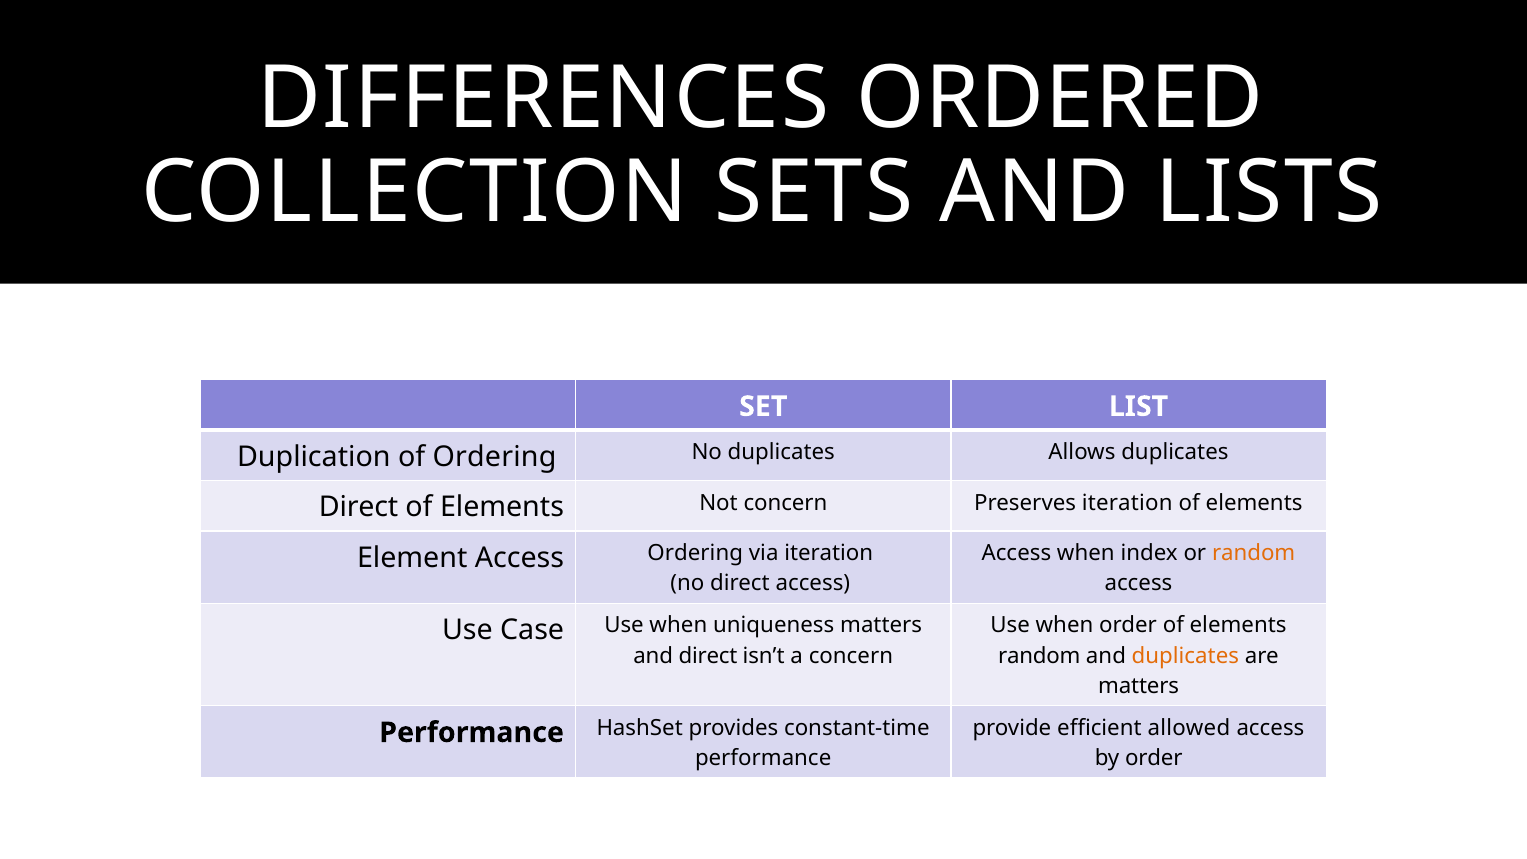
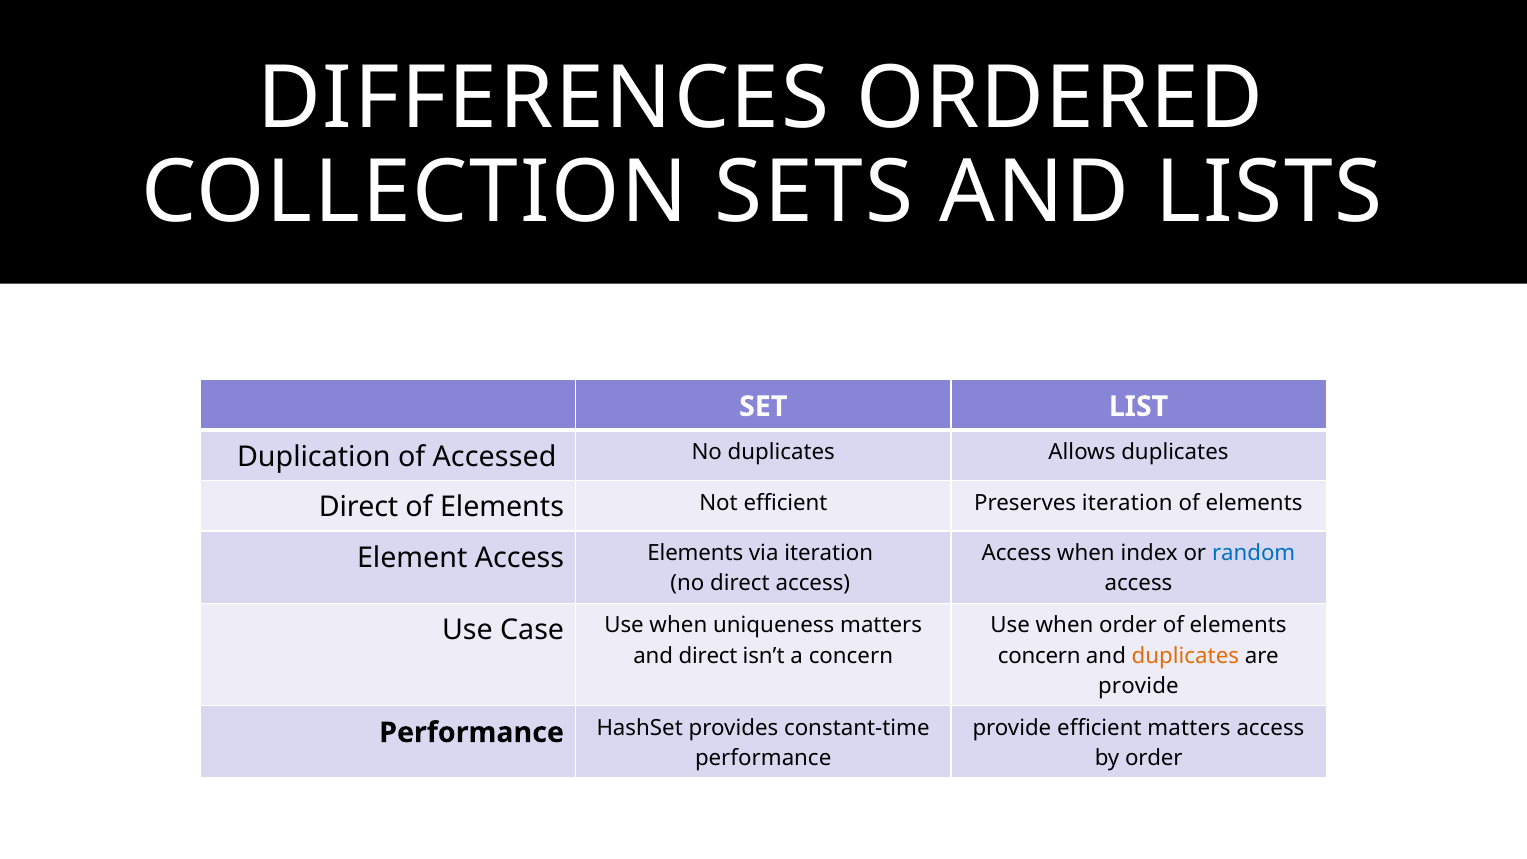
of Ordering: Ordering -> Accessed (495, 457)
Not concern: concern -> efficient (785, 503)
random colour: orange -> blue (1254, 553)
Access Ordering: Ordering -> Elements (695, 553)
random: random -> concern (1039, 656)
matters: matters -> provide (1138, 686)
efficient allowed: allowed -> matters (1189, 728)
